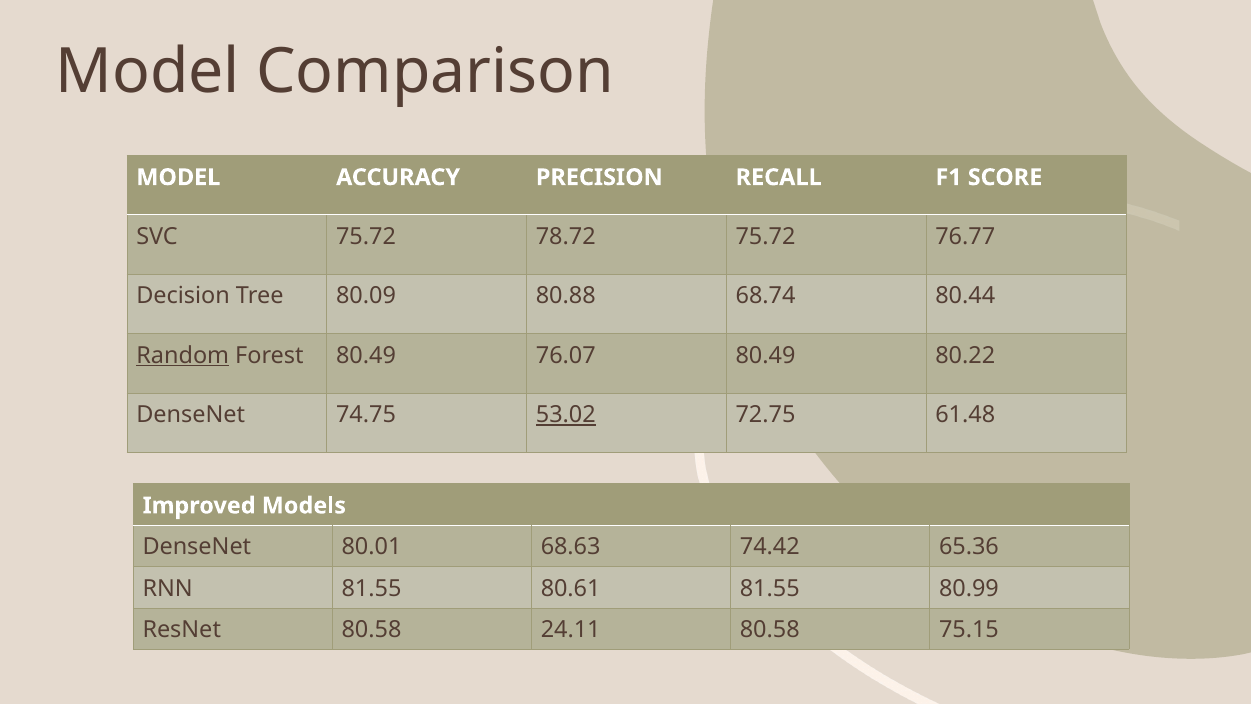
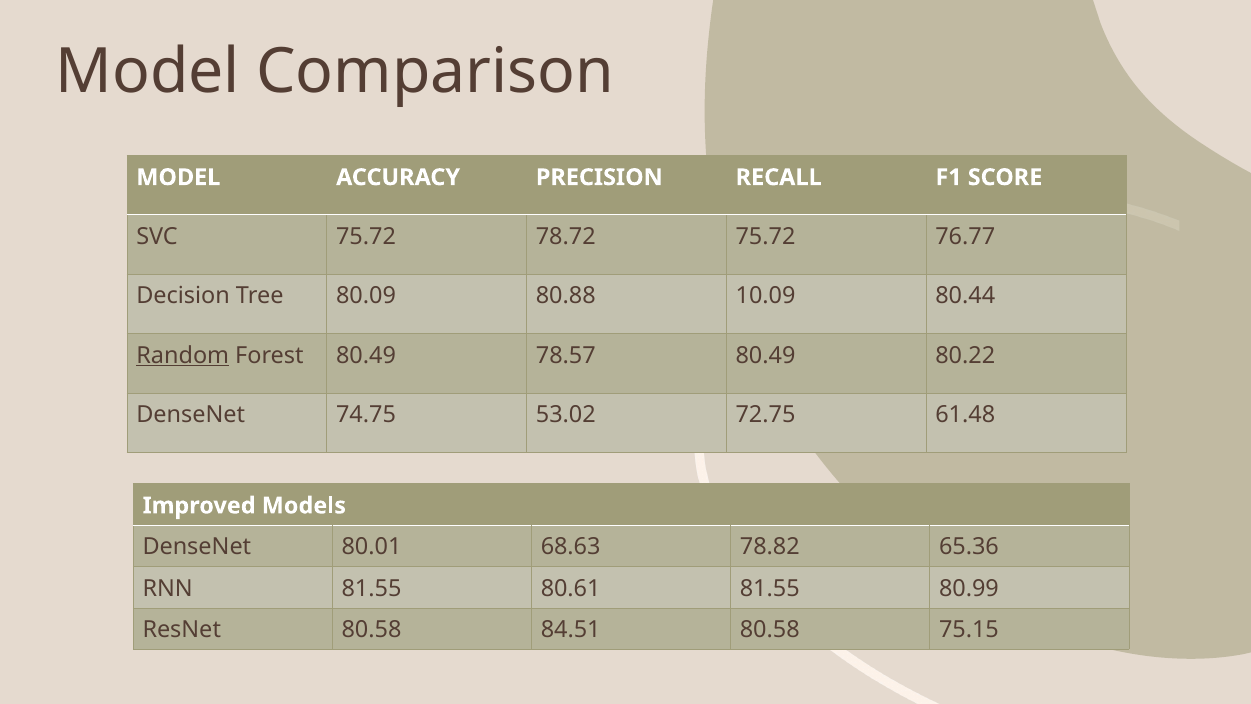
68.74: 68.74 -> 10.09 (766, 296)
76.07: 76.07 -> 78.57 (566, 355)
53.02 underline: present -> none (566, 415)
74.42: 74.42 -> 78.82 (770, 547)
24.11: 24.11 -> 84.51 (571, 630)
